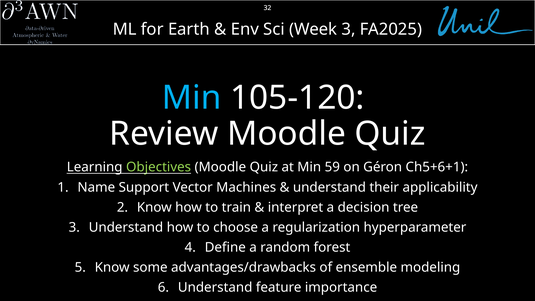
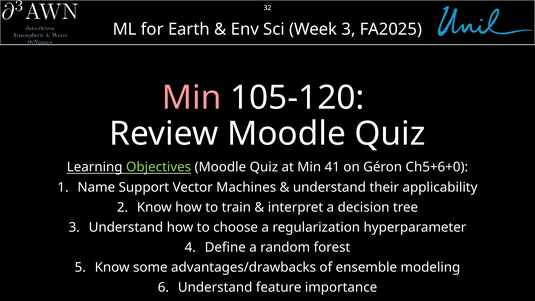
Min colour: light blue -> pink (192, 98)
59: 59 -> 41 (332, 167)
Ch5+6+1: Ch5+6+1 -> Ch5+6+0 (437, 167)
